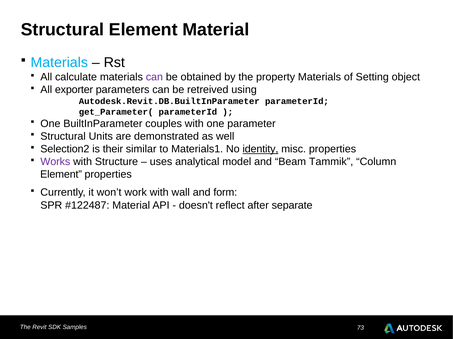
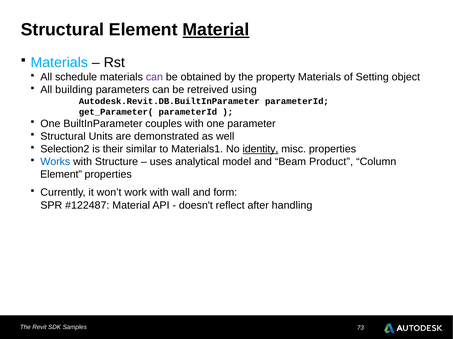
Material underline: none -> present (216, 30)
calculate: calculate -> schedule (76, 77)
exporter: exporter -> building (74, 90)
Works colour: purple -> blue (55, 162)
Tammik: Tammik -> Product (331, 162)
separate: separate -> handling (292, 206)
